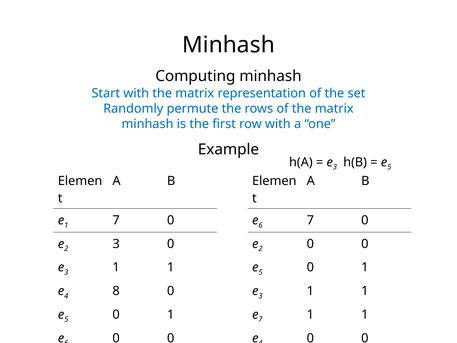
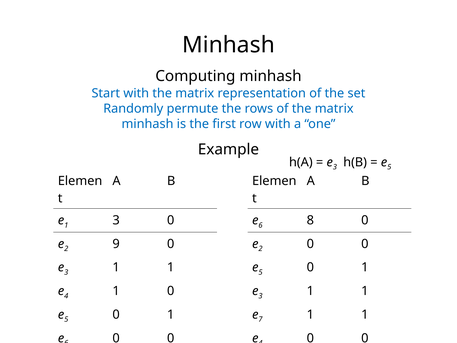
1 7: 7 -> 3 (116, 220)
7: 7 -> 8 (310, 220)
3: 3 -> 9 (116, 244)
8: 8 -> 1 (116, 291)
